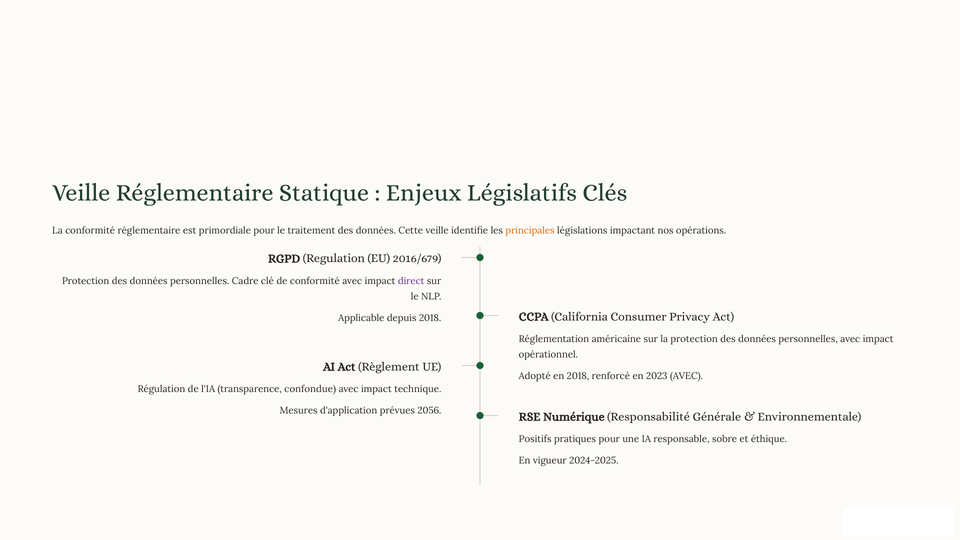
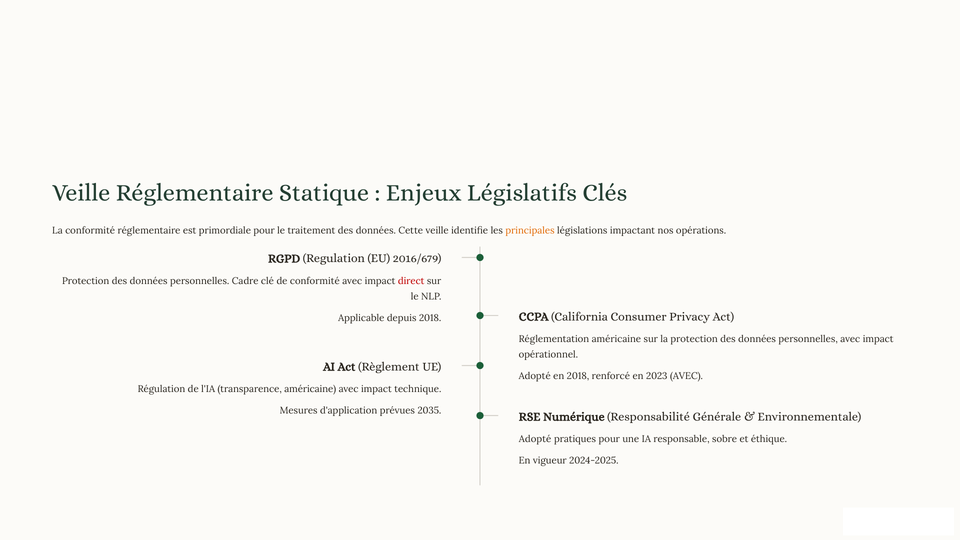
direct colour: purple -> red (411, 281)
transparence confondue: confondue -> américaine (310, 389)
2056: 2056 -> 2035 (429, 411)
Positifs: Positifs -> Adopté (535, 439)
